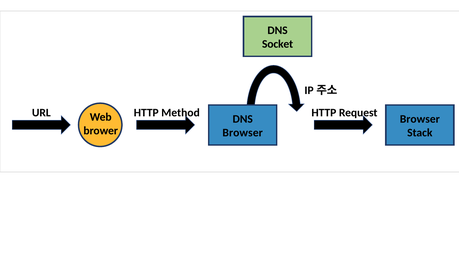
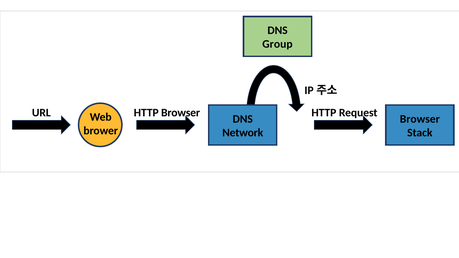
Socket: Socket -> Group (277, 44)
HTTP Method: Method -> Browser (181, 113)
Browser: Browser -> Network (243, 133)
